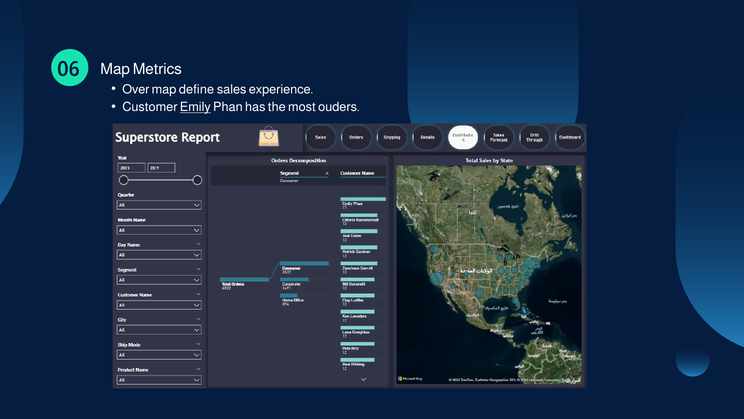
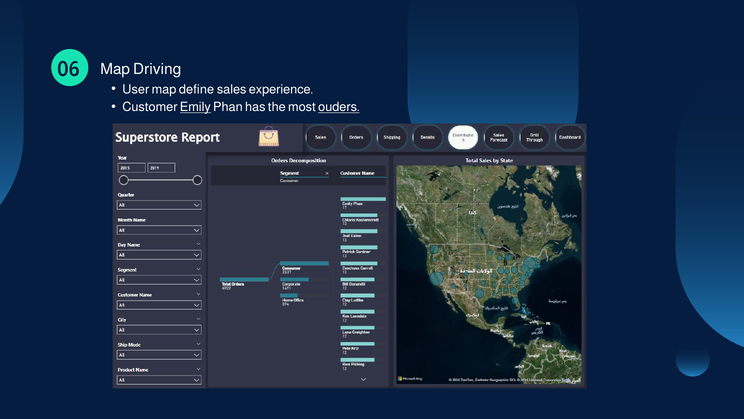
Metrics: Metrics -> Driving (157, 69)
Over: Over -> User (136, 89)
ouders underline: none -> present (339, 107)
